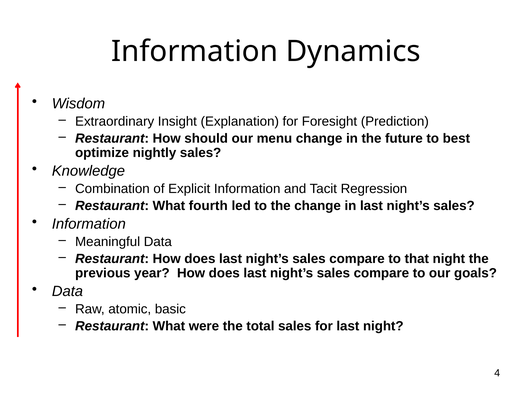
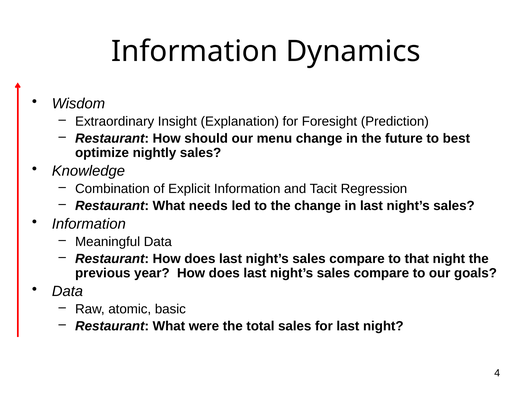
fourth: fourth -> needs (208, 206)
